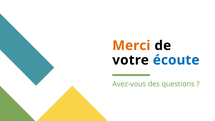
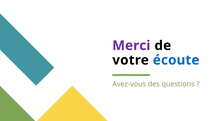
Merci colour: orange -> purple (131, 46)
